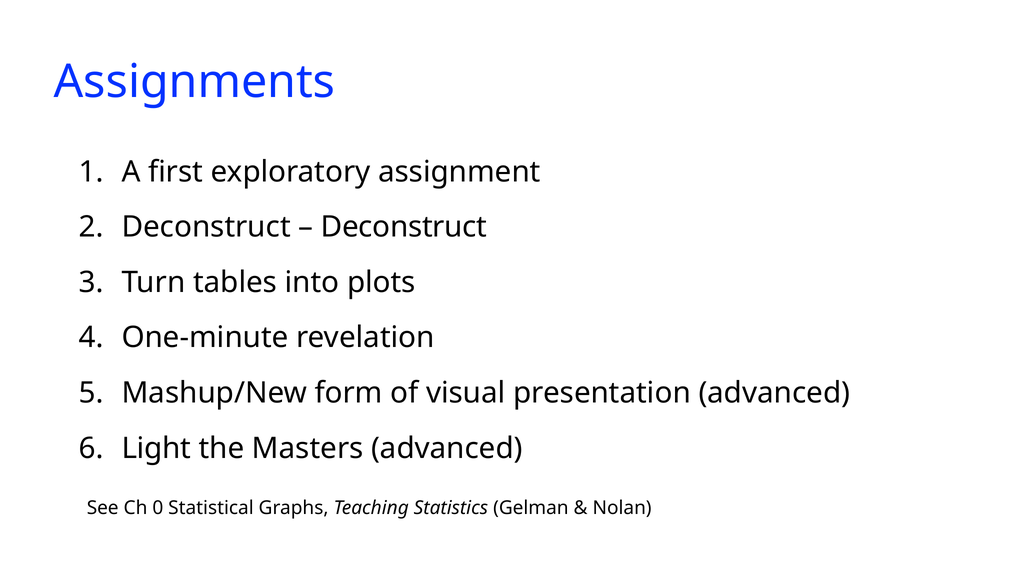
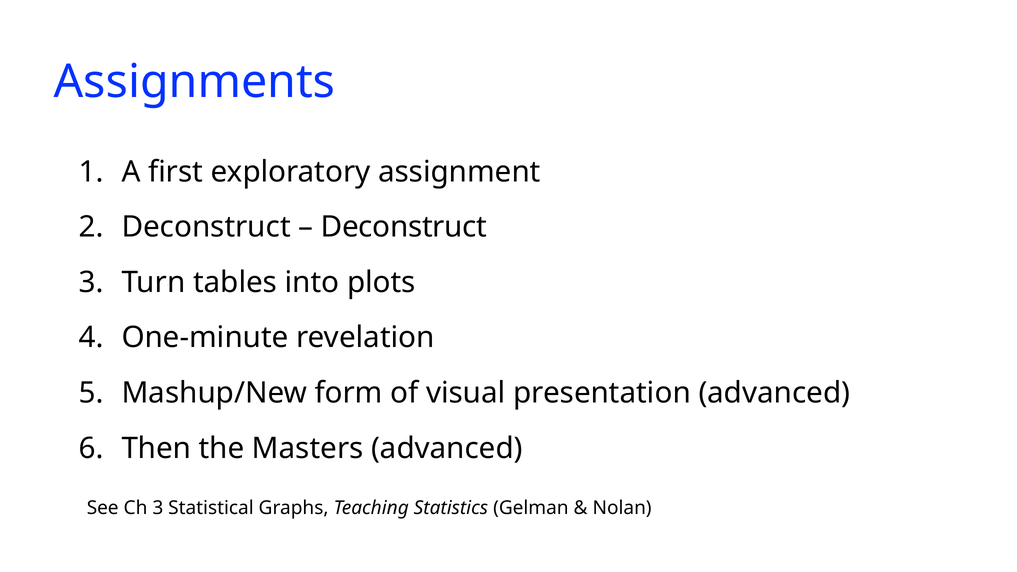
Light: Light -> Then (156, 448)
Ch 0: 0 -> 3 (158, 508)
